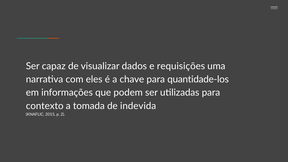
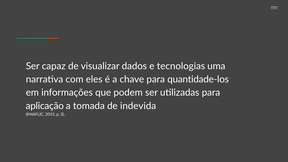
requisições: requisições -> tecnologias (181, 66)
contexto: contexto -> aplicação (45, 106)
